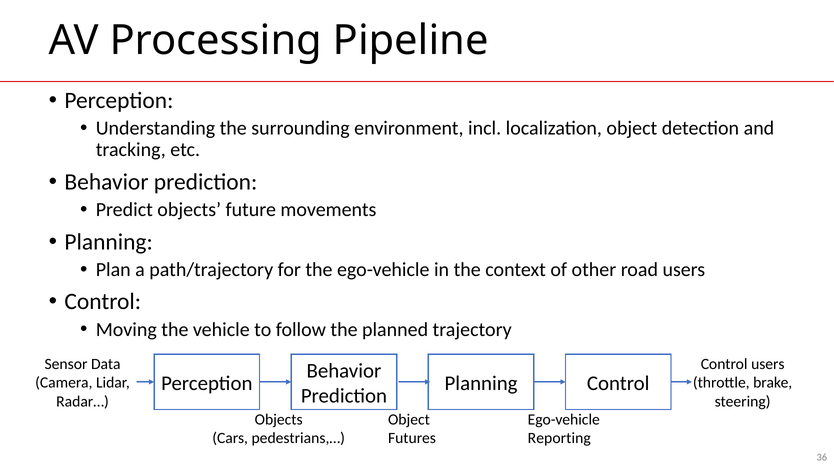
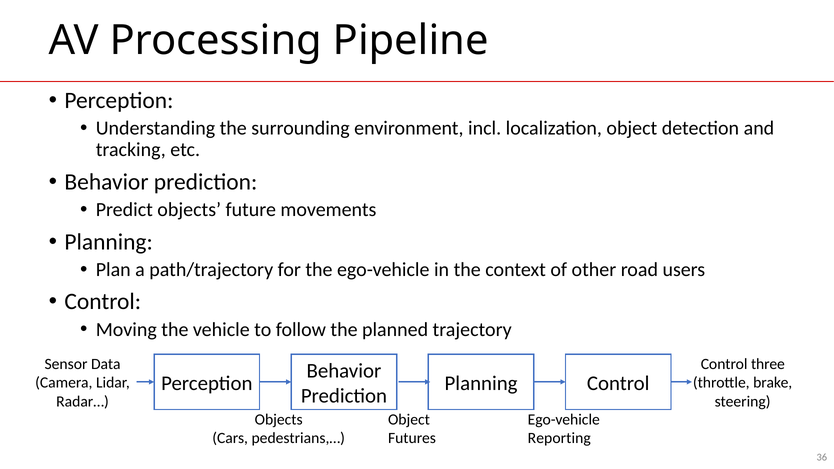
Control users: users -> three (768, 364)
